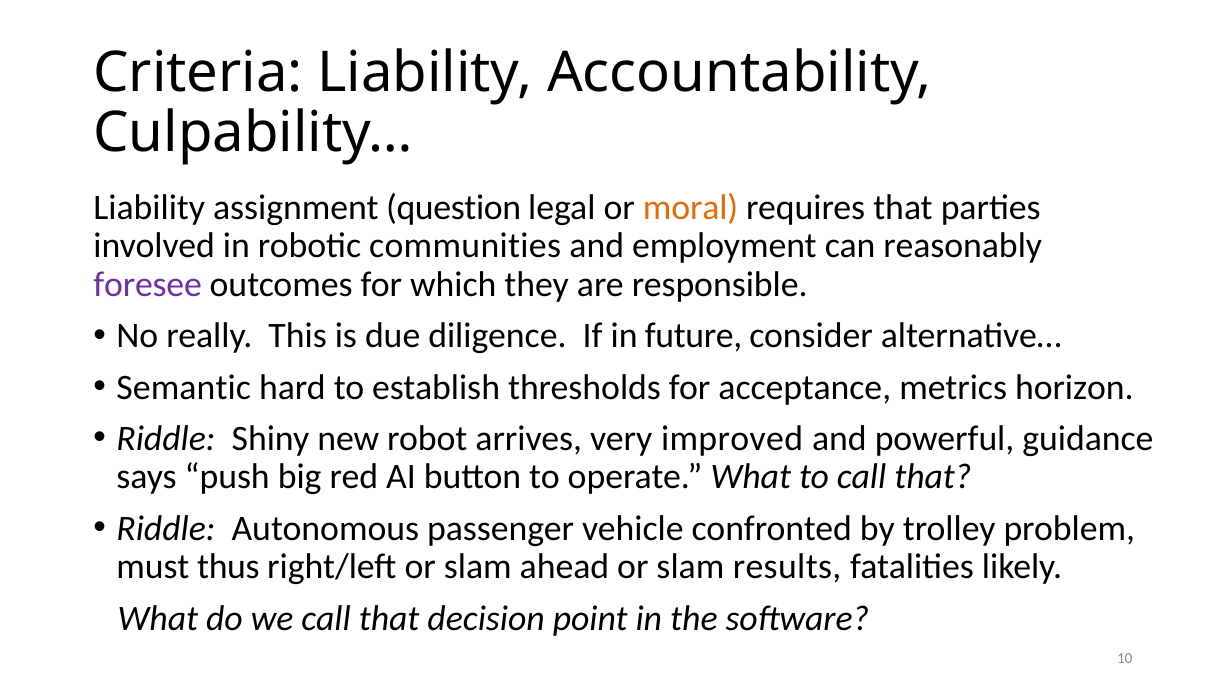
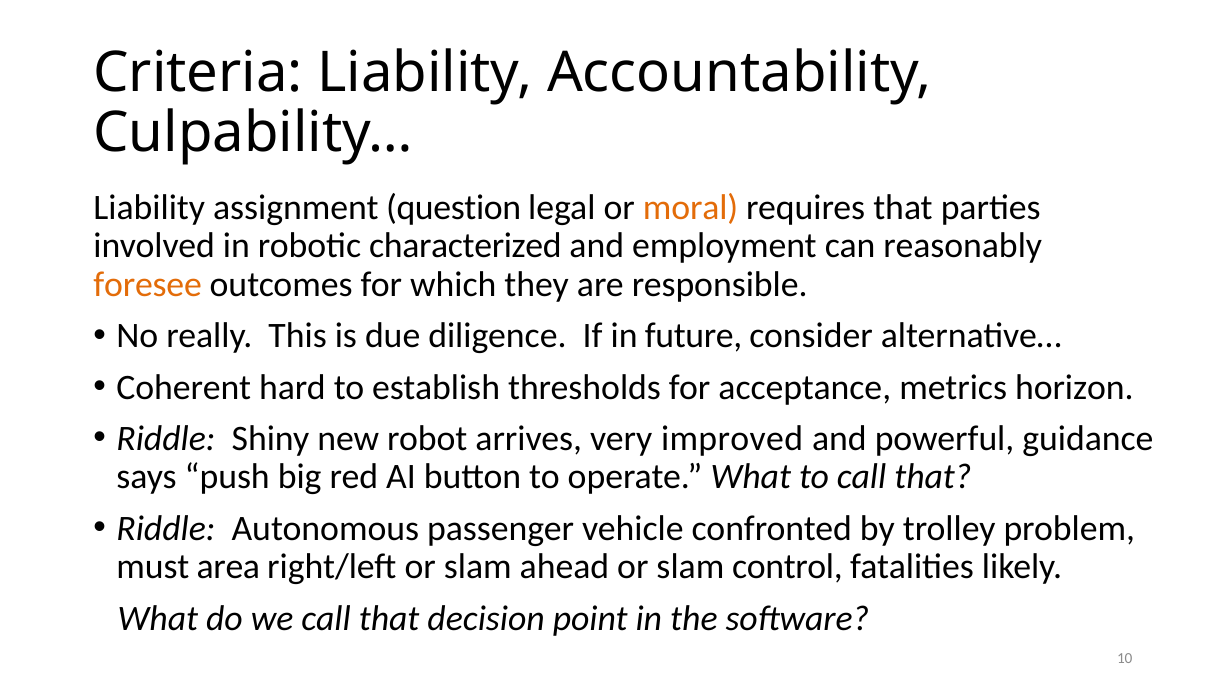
communities: communities -> characterized (465, 246)
foresee colour: purple -> orange (148, 284)
Semantic: Semantic -> Coherent (184, 387)
thus: thus -> area (228, 567)
results: results -> control (787, 567)
